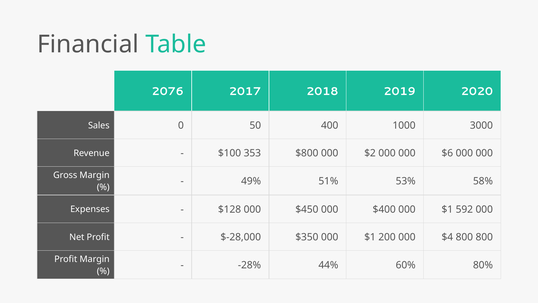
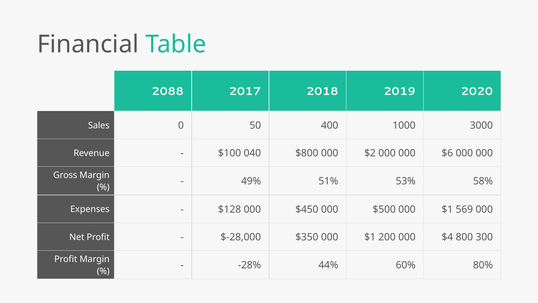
2076: 2076 -> 2088 (168, 91)
353: 353 -> 040 (252, 153)
$400: $400 -> $500 (384, 209)
592: 592 -> 569 (464, 209)
800 800: 800 -> 300 (484, 237)
